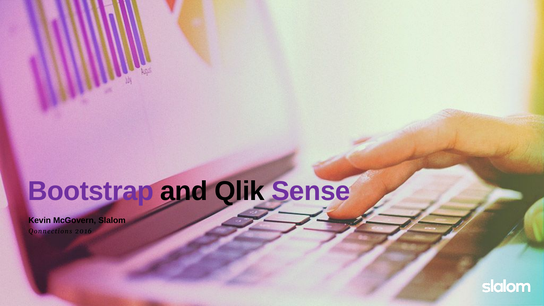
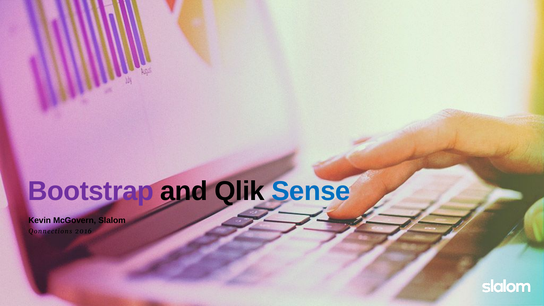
Sense colour: purple -> blue (311, 191)
